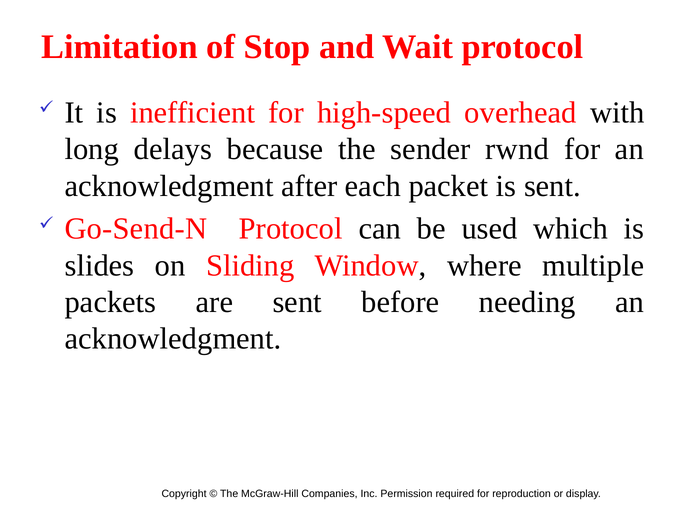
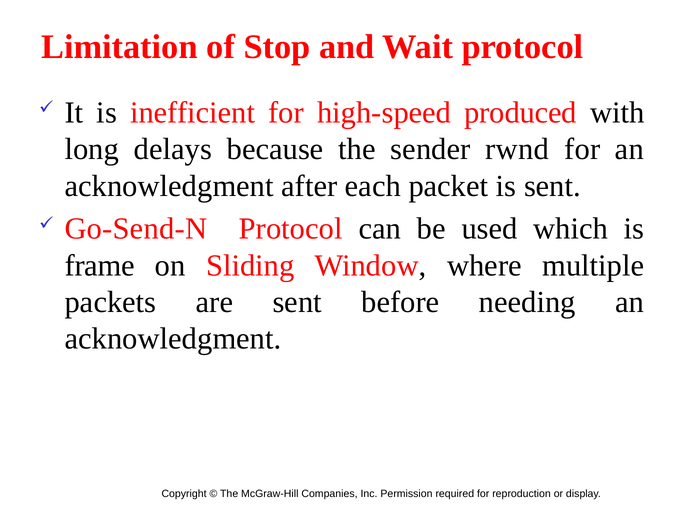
overhead: overhead -> produced (521, 113)
slides: slides -> frame (100, 265)
